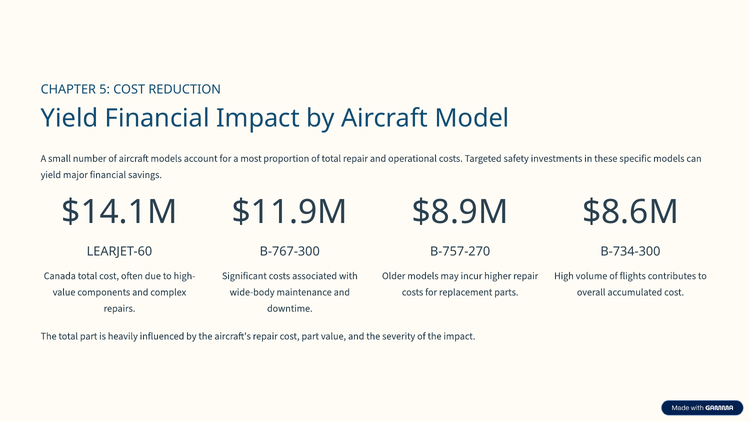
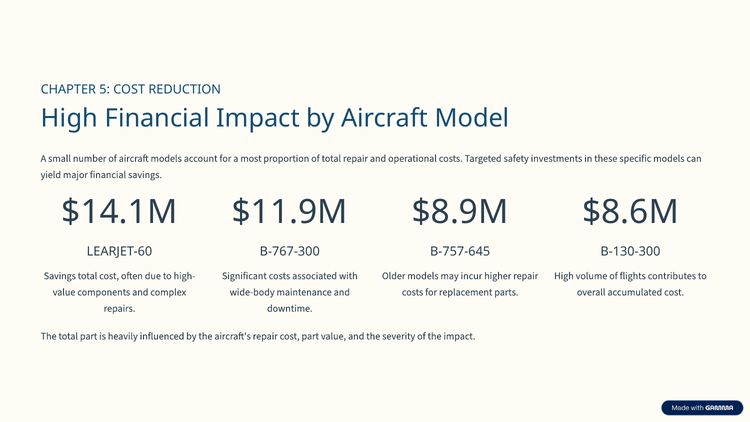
Yield: Yield -> High (69, 119)
B-757-270: B-757-270 -> B-757-645 (460, 252)
B-734-300: B-734-300 -> B-130-300 (630, 252)
Canada: Canada -> Savings (60, 276)
